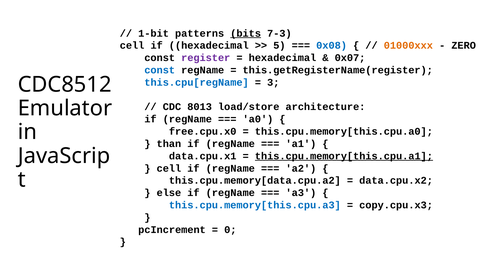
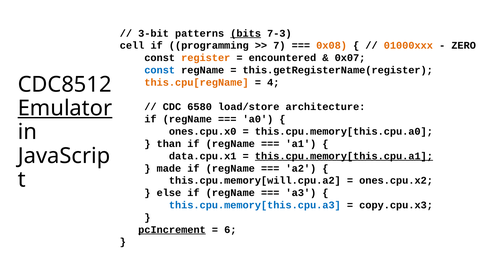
1-bit: 1-bit -> 3-bit (154, 33)
if hexadecimal: hexadecimal -> programming (209, 46)
5: 5 -> 7 (279, 46)
0x08 colour: blue -> orange (332, 46)
register colour: purple -> orange (206, 58)
hexadecimal: hexadecimal -> encountered (282, 58)
this.cpu[regName colour: blue -> orange (197, 82)
3: 3 -> 4 (273, 82)
Emulator underline: none -> present (65, 108)
8013: 8013 -> 6580 (200, 107)
free.cpu.x0: free.cpu.x0 -> ones.cpu.x0 (203, 131)
cell: cell -> made (169, 168)
this.cpu.memory[data.cpu.a2: this.cpu.memory[data.cpu.a2 -> this.cpu.memory[will.cpu.a2 (255, 180)
data.cpu.x2: data.cpu.x2 -> ones.cpu.x2 (396, 180)
pcIncrement underline: none -> present (172, 229)
0: 0 -> 6 (230, 229)
